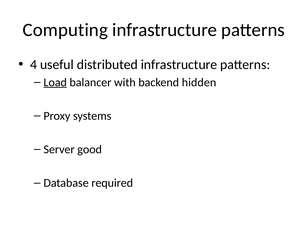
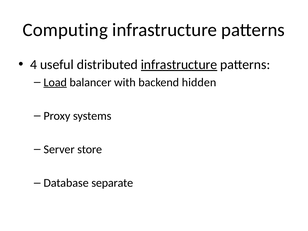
infrastructure underline: none -> present (179, 65)
good: good -> store (90, 149)
required: required -> separate (112, 183)
